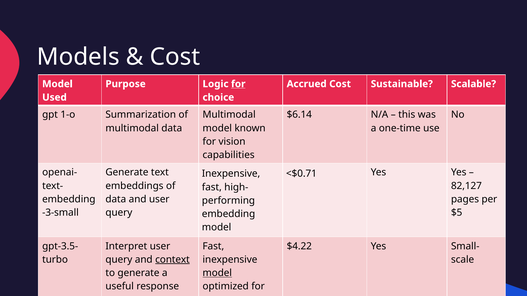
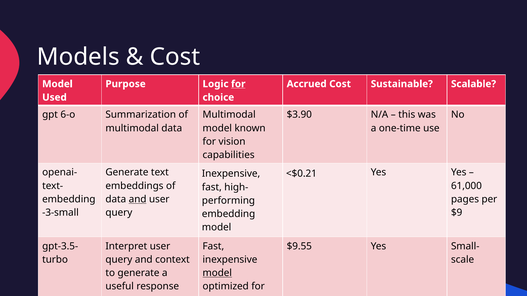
1-o: 1-o -> 6-o (68, 115)
$6.14: $6.14 -> $3.90 (299, 115)
<$0.71: <$0.71 -> <$0.21 (301, 174)
82,127: 82,127 -> 61,000 (466, 186)
and underline: none -> present (138, 200)
$5: $5 -> $9 (457, 213)
$4.22: $4.22 -> $9.55 (299, 246)
context underline: present -> none (172, 260)
